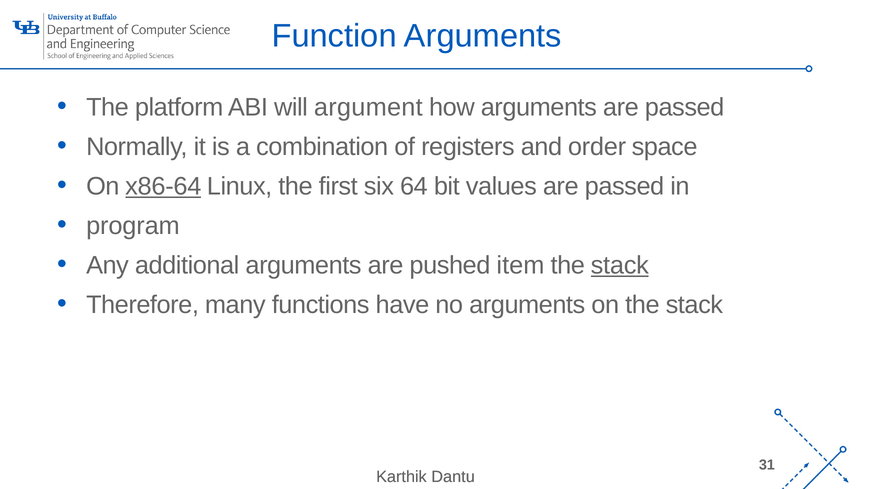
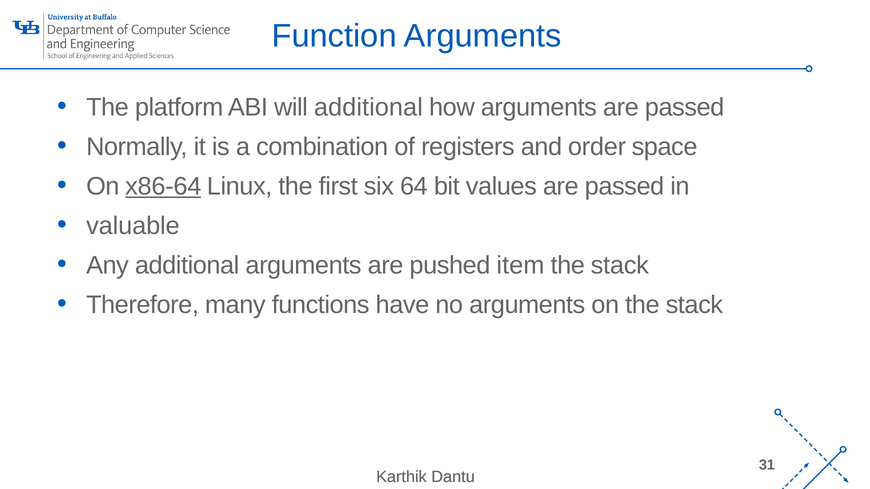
will argument: argument -> additional (368, 107)
program: program -> valuable (133, 226)
stack underline: present -> none (620, 265)
